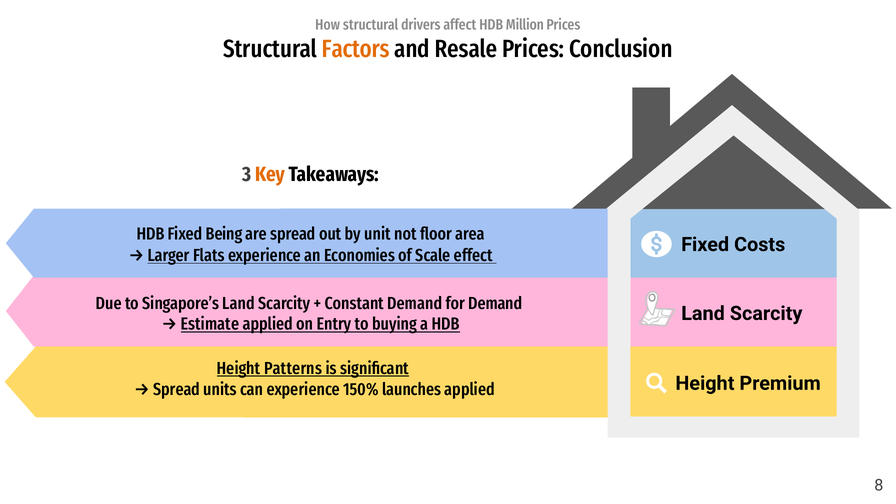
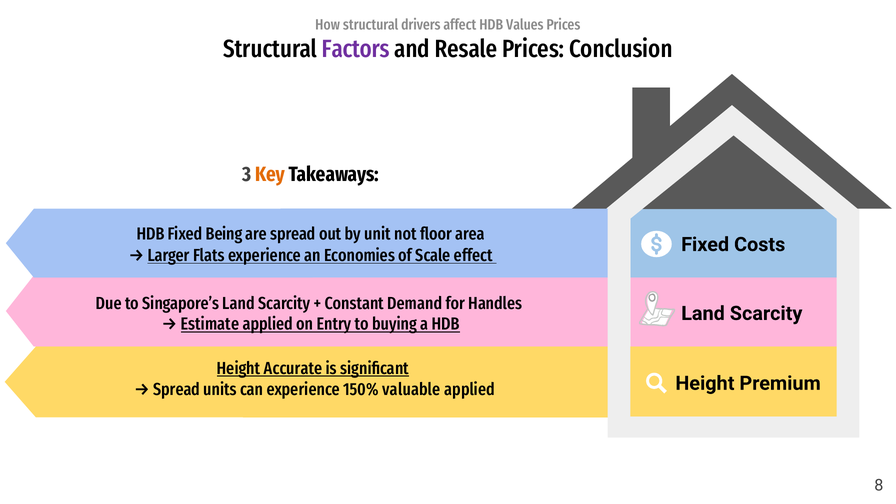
Million: Million -> Values (525, 25)
Factors colour: orange -> purple (356, 49)
for Demand: Demand -> Handles (495, 303)
Patterns: Patterns -> Accurate (293, 368)
launches: launches -> valuable (411, 389)
